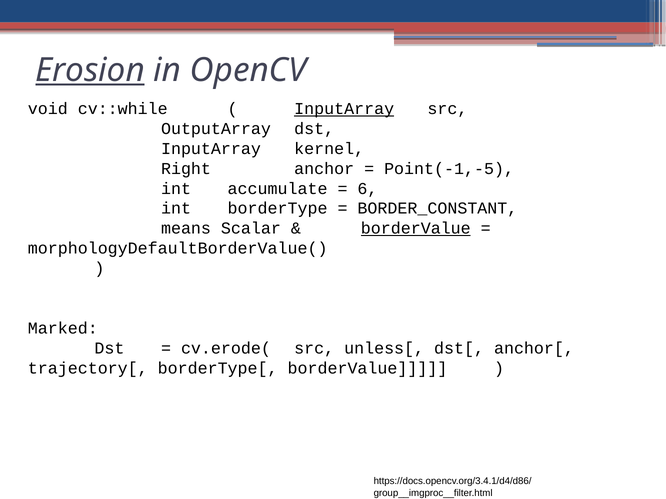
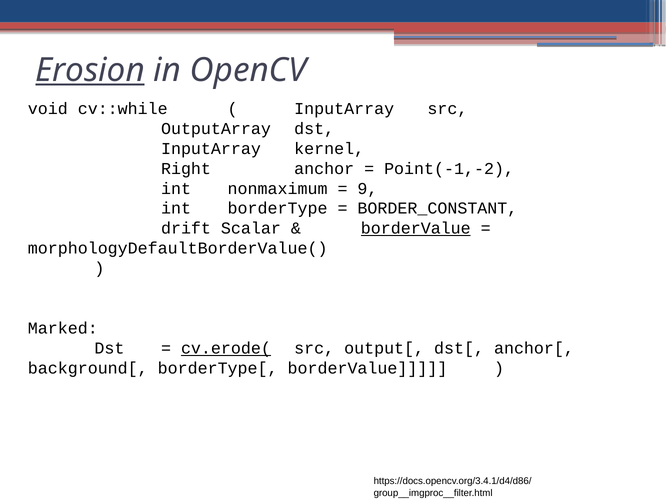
InputArray underline: present -> none (344, 109)
Point(-1,-5: Point(-1,-5 -> Point(-1,-2 (449, 169)
accumulate: accumulate -> nonmaximum (278, 189)
6: 6 -> 9 (367, 189)
means: means -> drift (186, 229)
cv.erode( underline: none -> present (226, 349)
unless[: unless[ -> output[ (384, 349)
trajectory[: trajectory[ -> background[ (88, 369)
